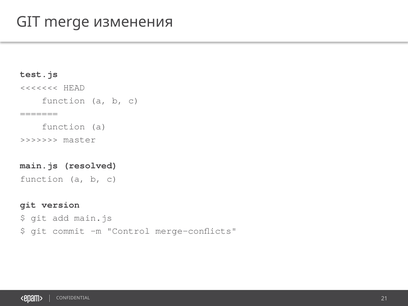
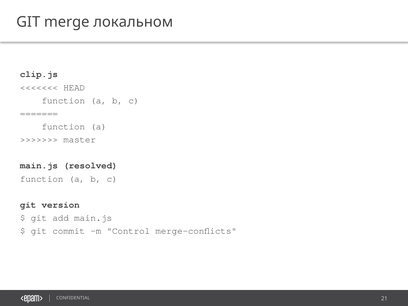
изменения: изменения -> локальном (133, 22)
test.js: test.js -> clip.js (39, 74)
